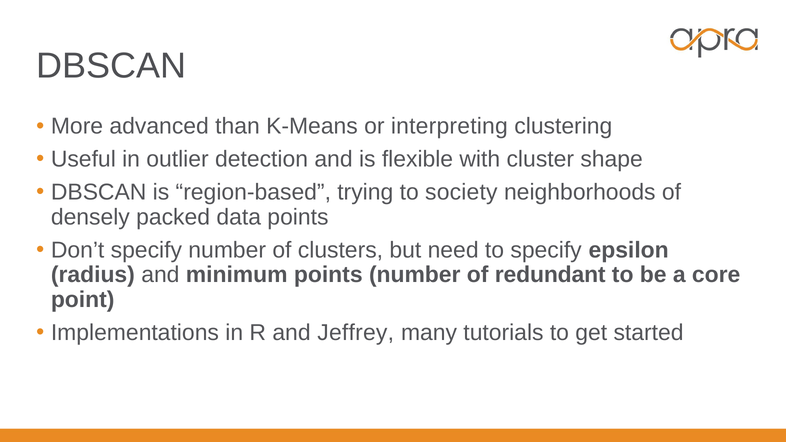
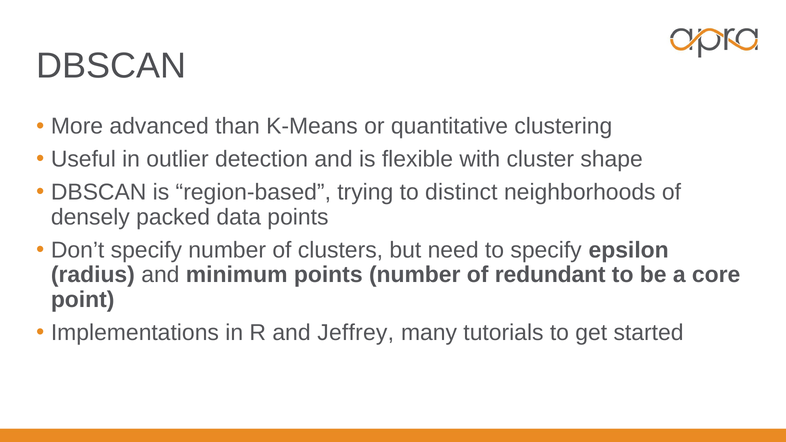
interpreting: interpreting -> quantitative (449, 126)
society: society -> distinct (461, 192)
